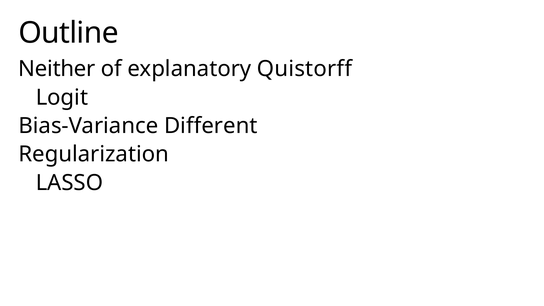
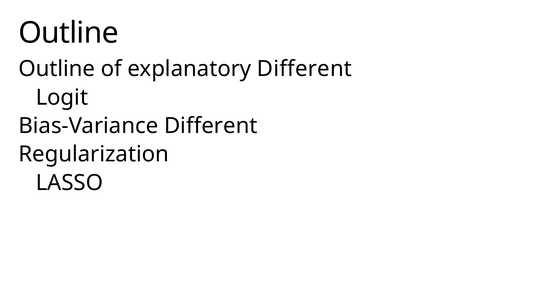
Neither: Neither -> Outline (57, 69)
explanatory Quistorff: Quistorff -> Different (304, 69)
